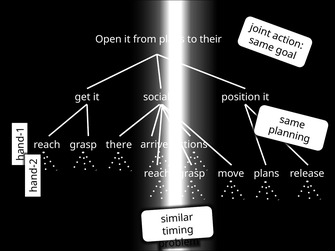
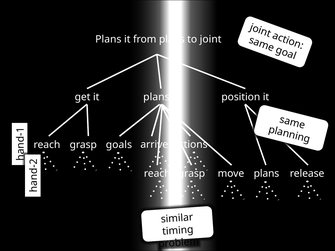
Open: Open -> Plans (108, 39)
their: their -> joint (211, 39)
it social: social -> plans (156, 97)
there: there -> goals (119, 145)
